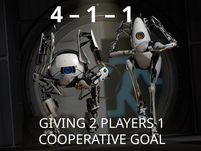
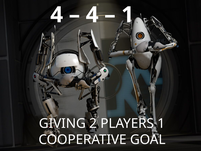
1: 1 -> 4 (92, 15)
